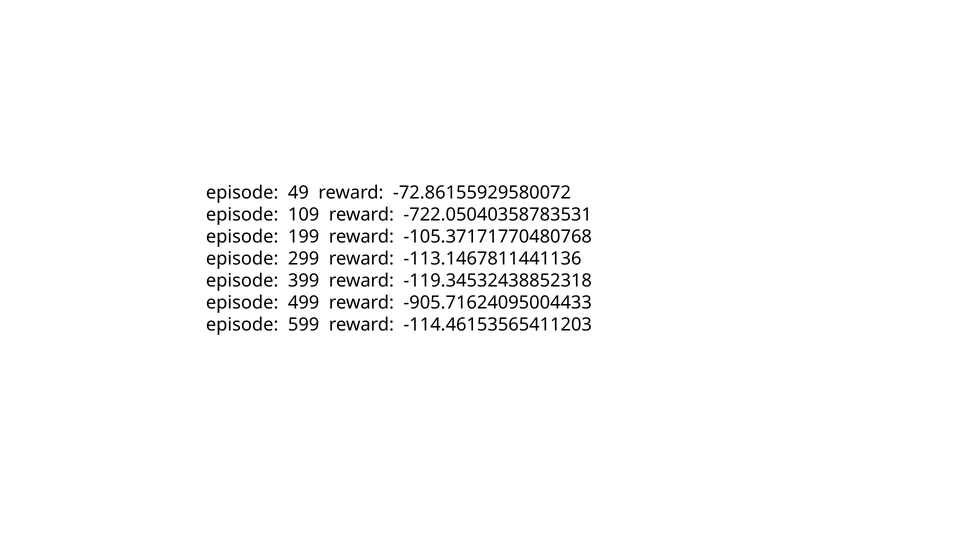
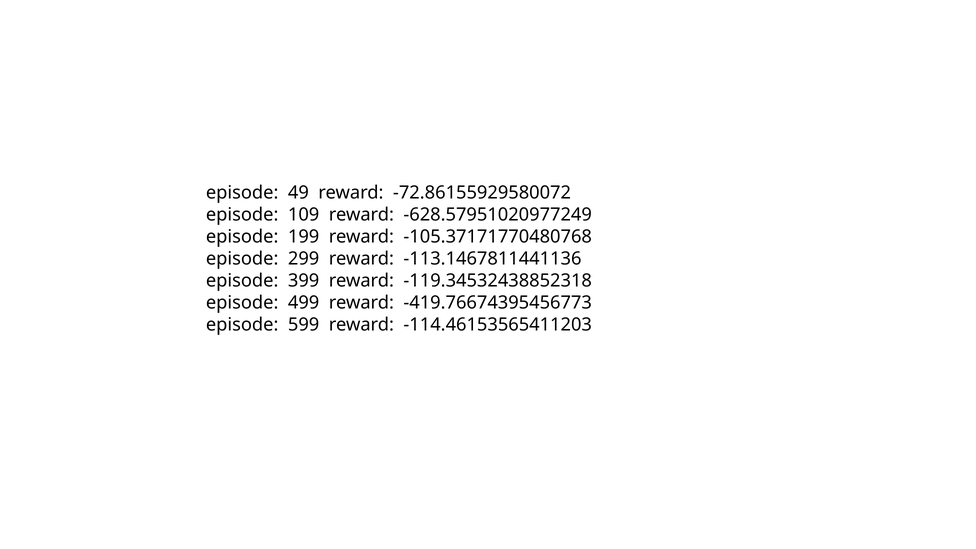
-722.05040358783531: -722.05040358783531 -> -628.57951020977249 (498, 215)
-905.71624095004433: -905.71624095004433 -> -419.76674395456773 (498, 303)
